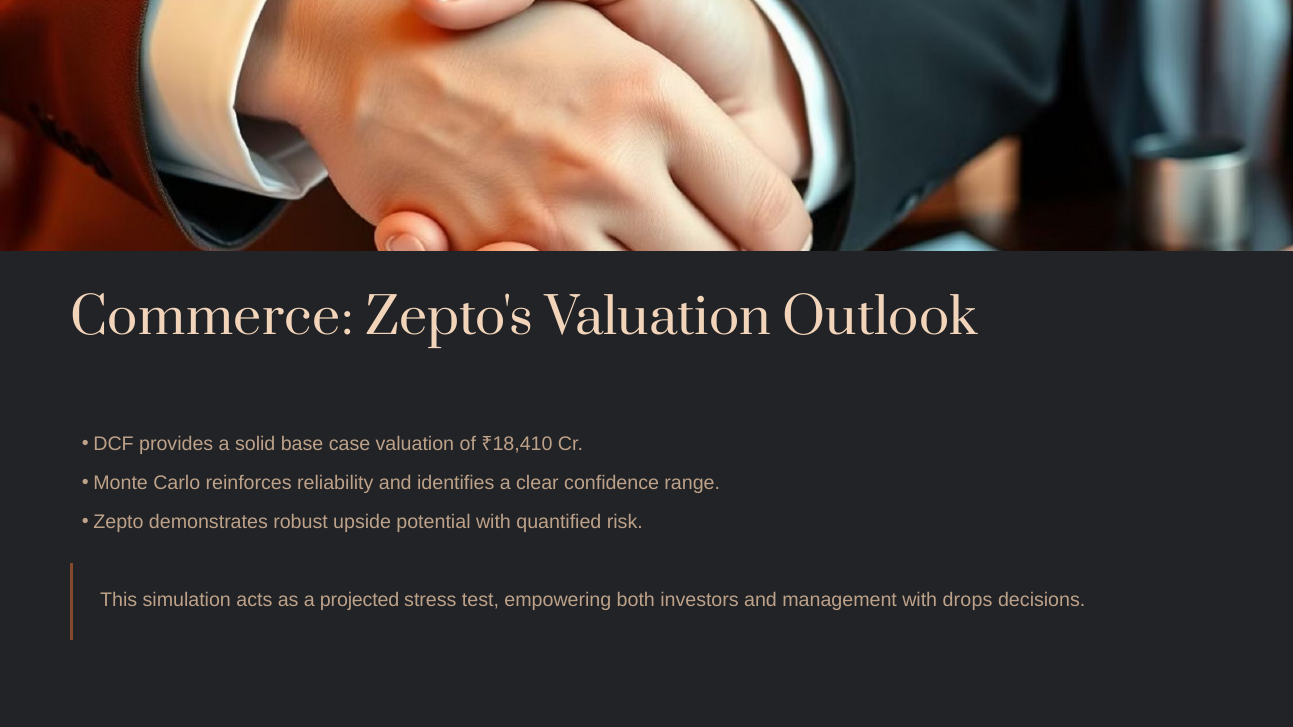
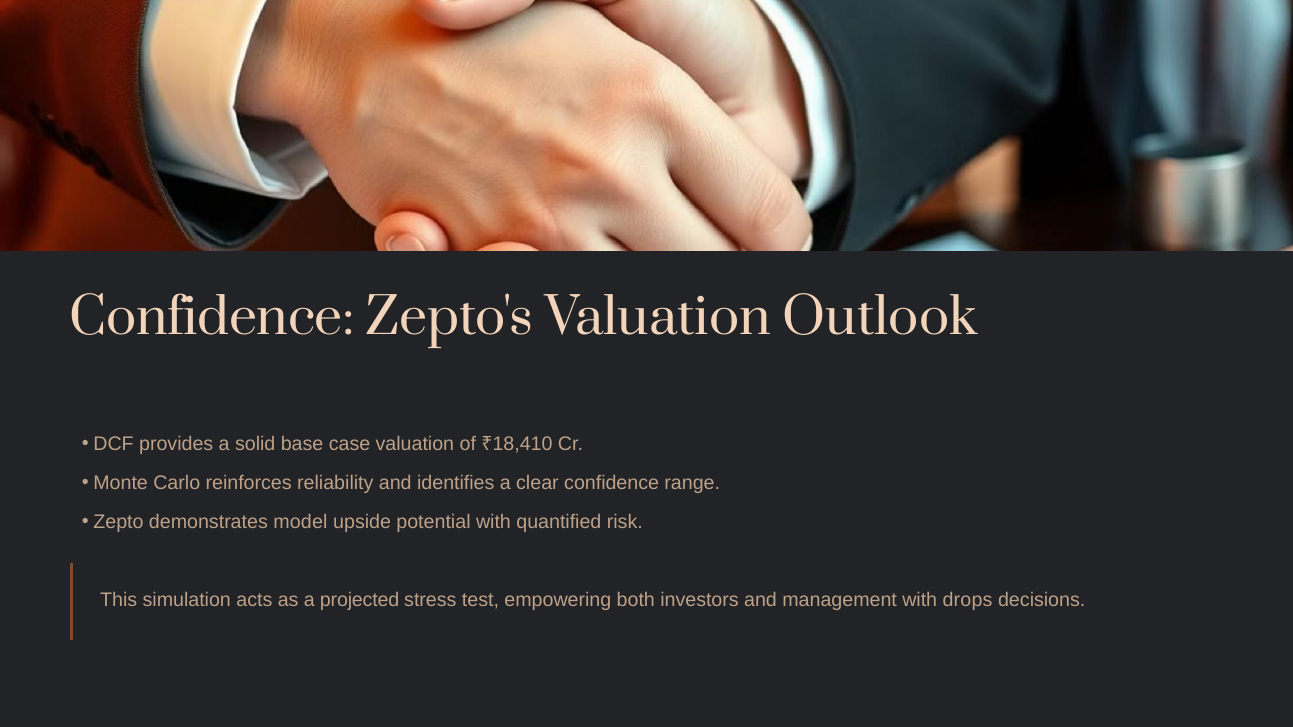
Commerce: Commerce -> Confidence (212, 318)
robust: robust -> model (300, 523)
